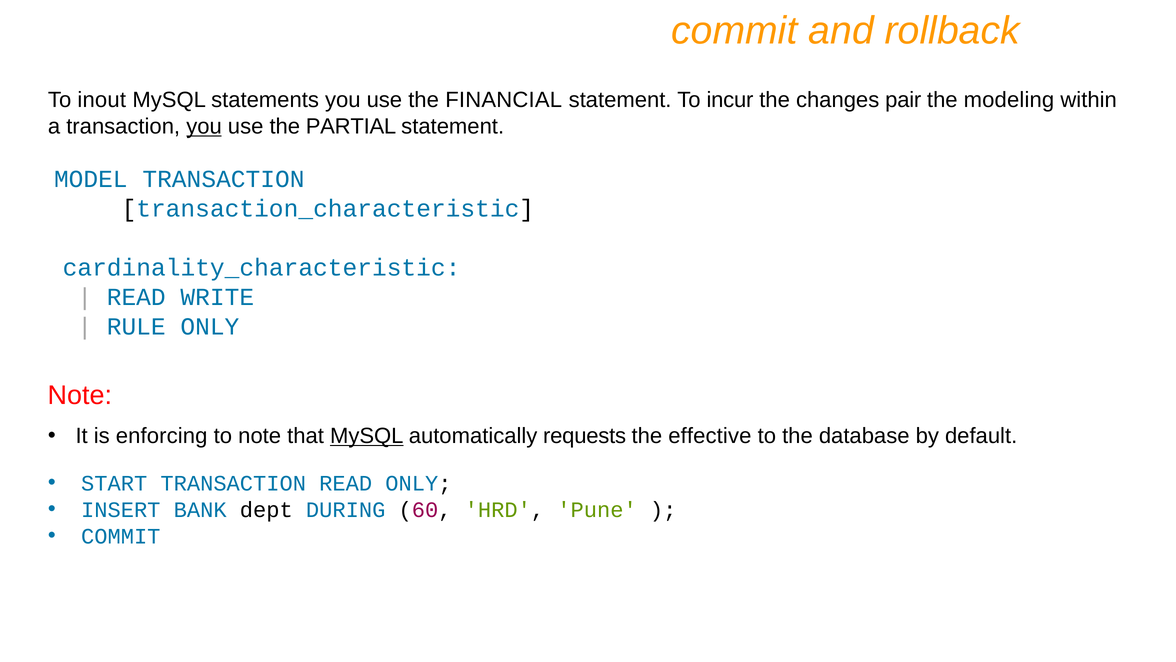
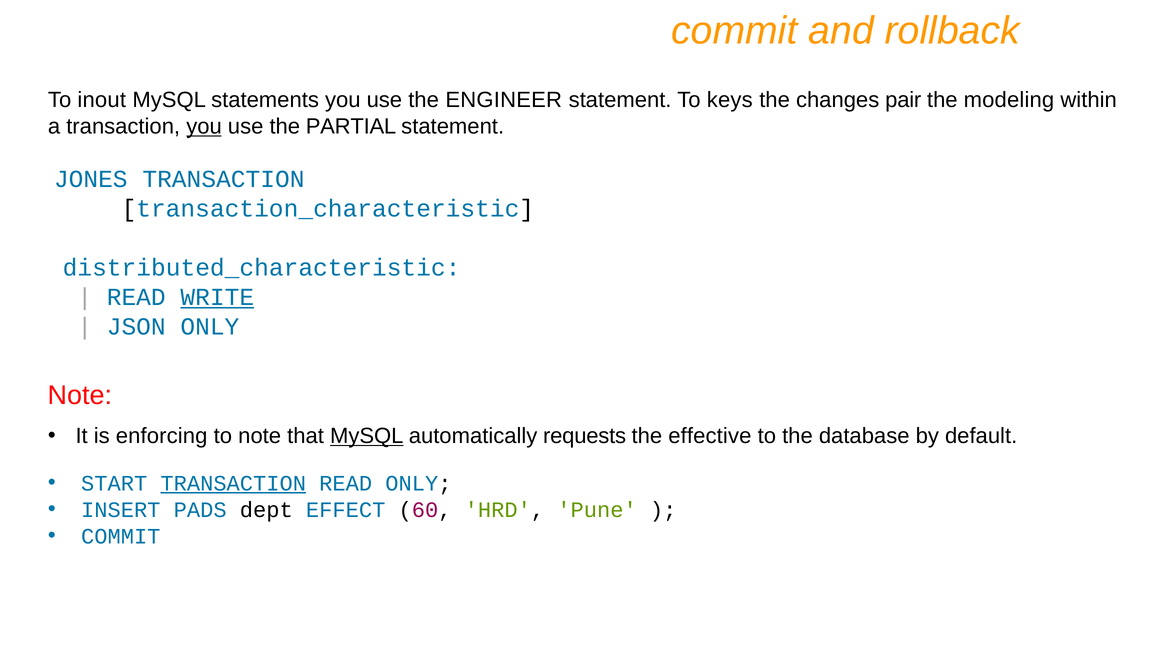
FINANCIAL: FINANCIAL -> ENGINEER (504, 100)
incur: incur -> keys (730, 100)
MODEL: MODEL -> JONES (91, 179)
cardinality_characteristic: cardinality_characteristic -> distributed_characteristic (262, 267)
WRITE underline: none -> present (217, 297)
RULE: RULE -> JSON (136, 326)
TRANSACTION underline: none -> present (233, 483)
BANK: BANK -> PADS (200, 509)
DURING: DURING -> EFFECT (346, 509)
